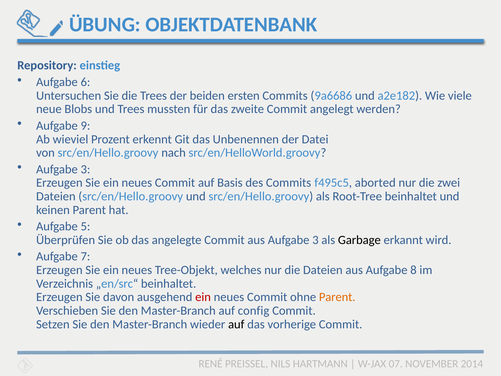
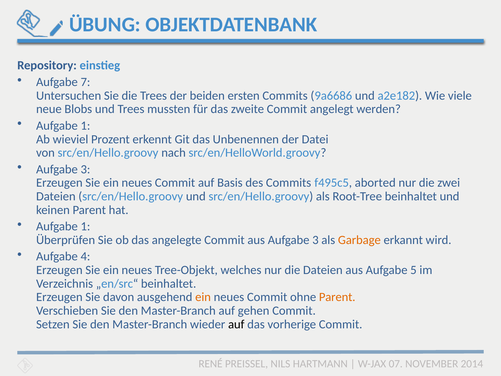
6: 6 -> 7 (85, 82)
9: 9 -> 1 (85, 126)
5: 5 -> 1 (85, 226)
Garbage colour: black -> orange (359, 240)
7: 7 -> 4 (85, 256)
8: 8 -> 5 (413, 270)
ein colour: red -> orange (203, 297)
config: config -> gehen (254, 310)
